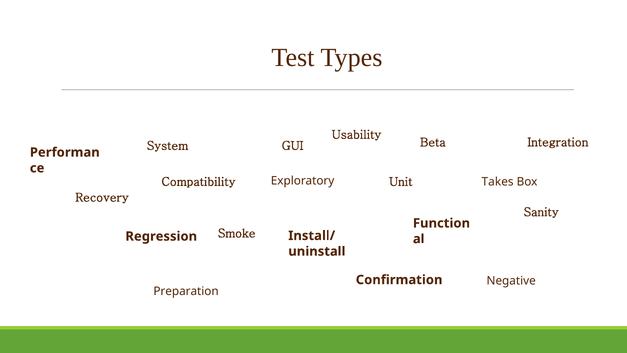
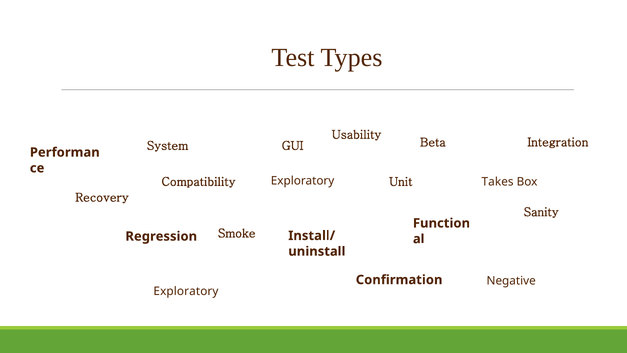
Preparation: Preparation -> Exploratory (186, 291)
